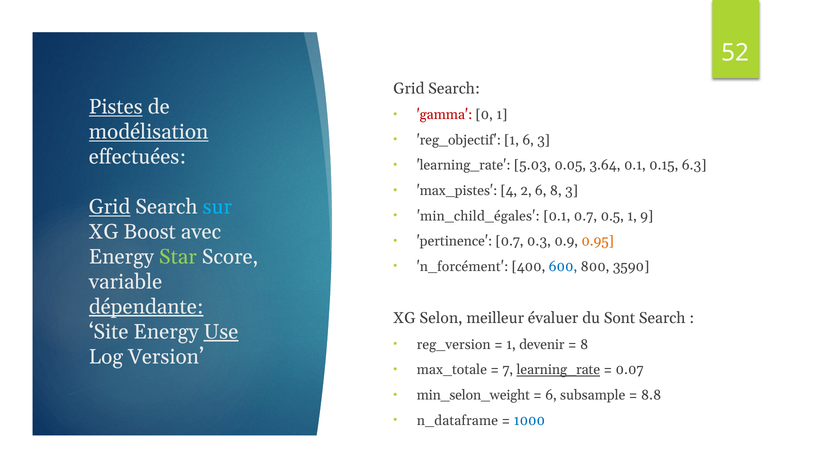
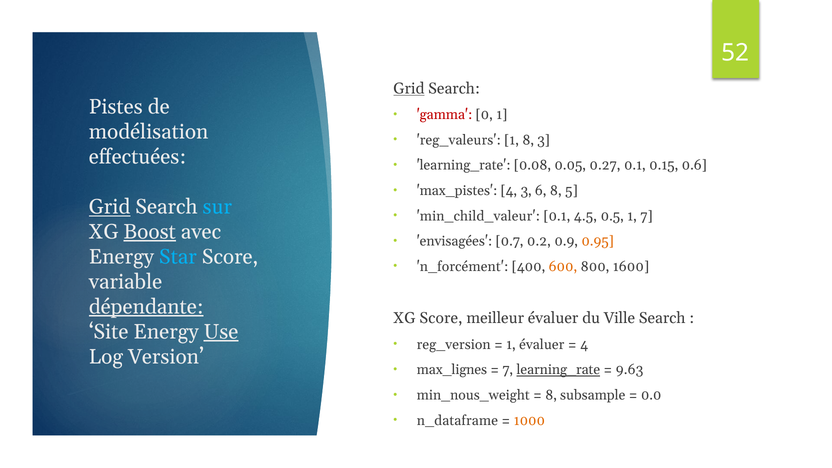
Grid underline: none -> present (409, 89)
Pistes underline: present -> none (116, 107)
modélisation underline: present -> none (149, 132)
reg_objectif: reg_objectif -> reg_valeurs (459, 140)
1 6: 6 -> 8 (528, 140)
5.03: 5.03 -> 0.08 (532, 165)
3.64: 3.64 -> 0.27 (605, 165)
6.3: 6.3 -> 0.6 (694, 165)
4 2: 2 -> 3 (526, 191)
8 3: 3 -> 5 (572, 191)
min_child_égales: min_child_égales -> min_child_valeur (478, 216)
0.1 0.7: 0.7 -> 4.5 (585, 216)
1 9: 9 -> 7 (647, 216)
Boost underline: none -> present (150, 232)
pertinence: pertinence -> envisagées (454, 241)
0.3: 0.3 -> 0.2 (539, 241)
Star colour: light green -> light blue (178, 257)
600 colour: blue -> orange (563, 267)
3590: 3590 -> 1600 (631, 267)
XG Selon: Selon -> Score (441, 318)
Sont: Sont -> Ville (619, 318)
1 devenir: devenir -> évaluer (542, 345)
8: 8 -> 4 (584, 345)
max_totale: max_totale -> max_lignes (452, 370)
0.07: 0.07 -> 9.63 (630, 370)
min_selon_weight: min_selon_weight -> min_nous_weight (473, 395)
6: 6 -> 8 (551, 395)
8.8: 8.8 -> 0.0 (651, 395)
1000 colour: blue -> orange (529, 420)
